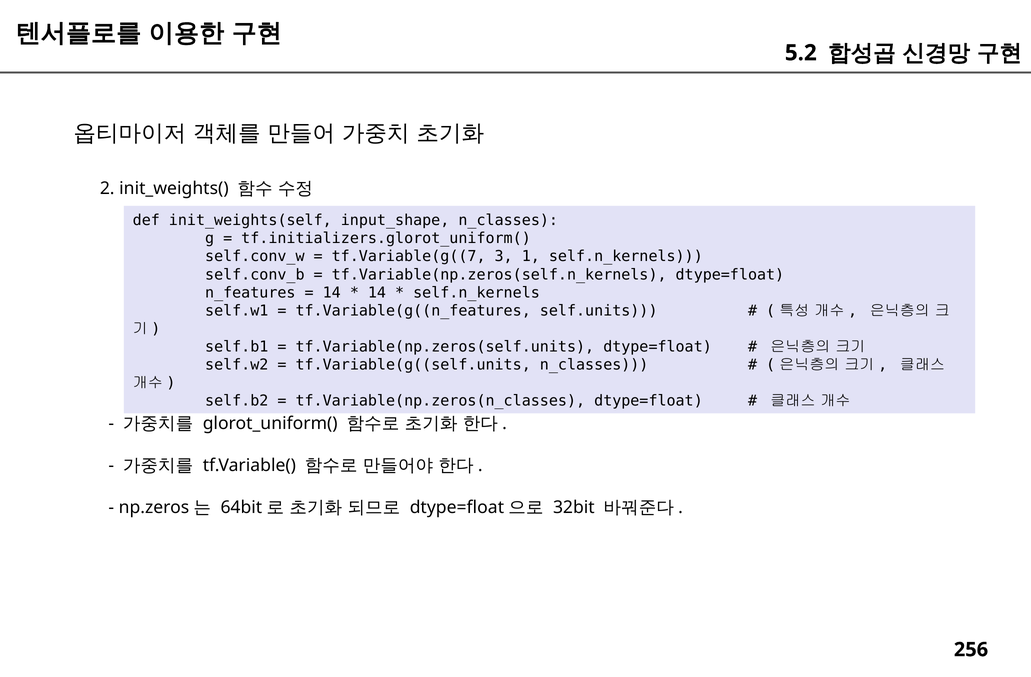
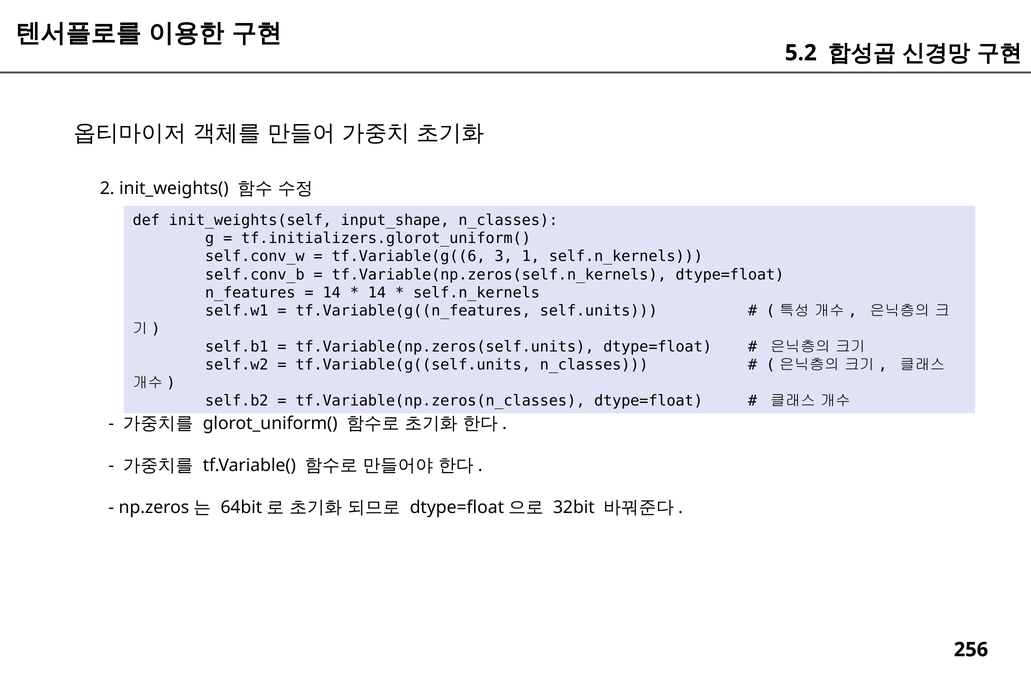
tf.Variable(g((7: tf.Variable(g((7 -> tf.Variable(g((6 (409, 257)
